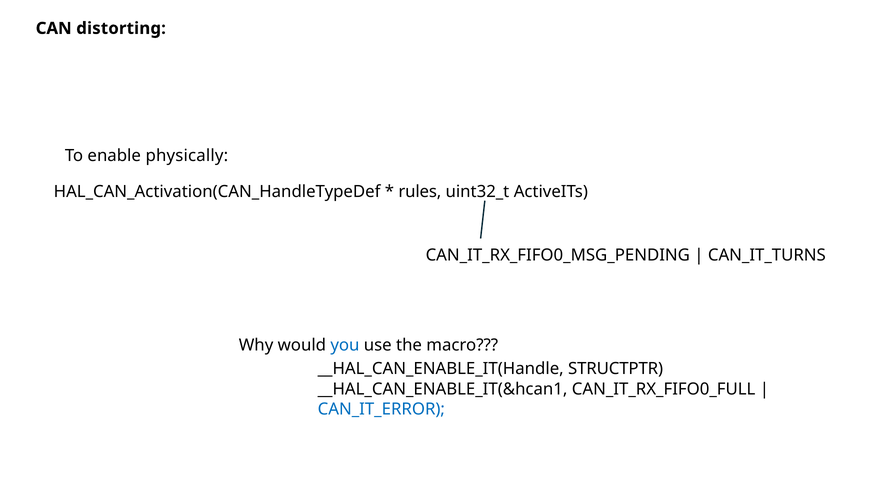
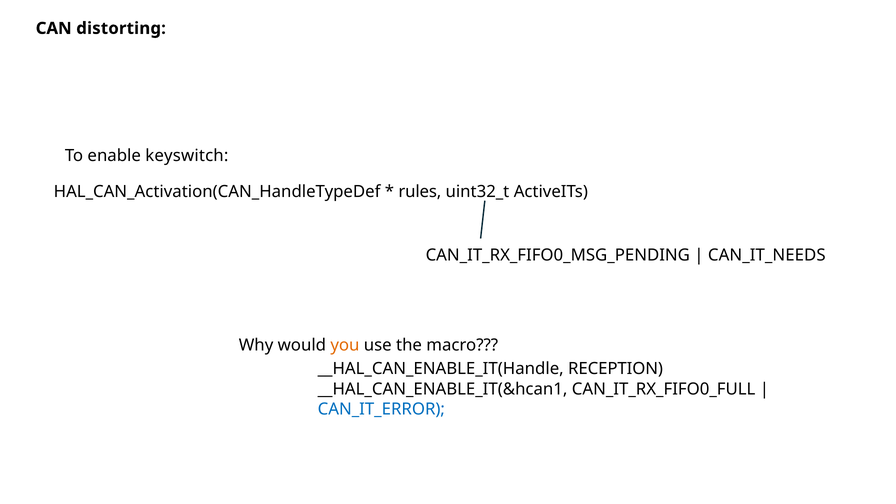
physically: physically -> keyswitch (187, 156)
CAN_IT_TURNS: CAN_IT_TURNS -> CAN_IT_NEEDS (767, 255)
you colour: blue -> orange (345, 345)
STRUCTPTR: STRUCTPTR -> RECEPTION (616, 369)
